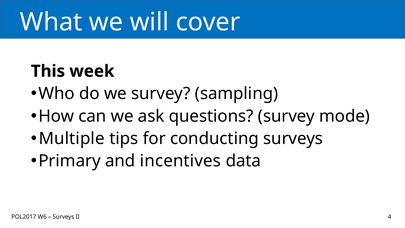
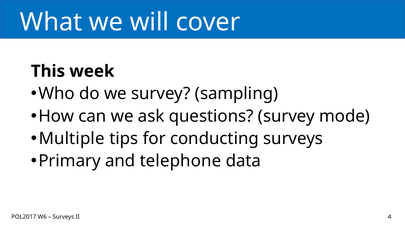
incentives: incentives -> telephone (180, 161)
